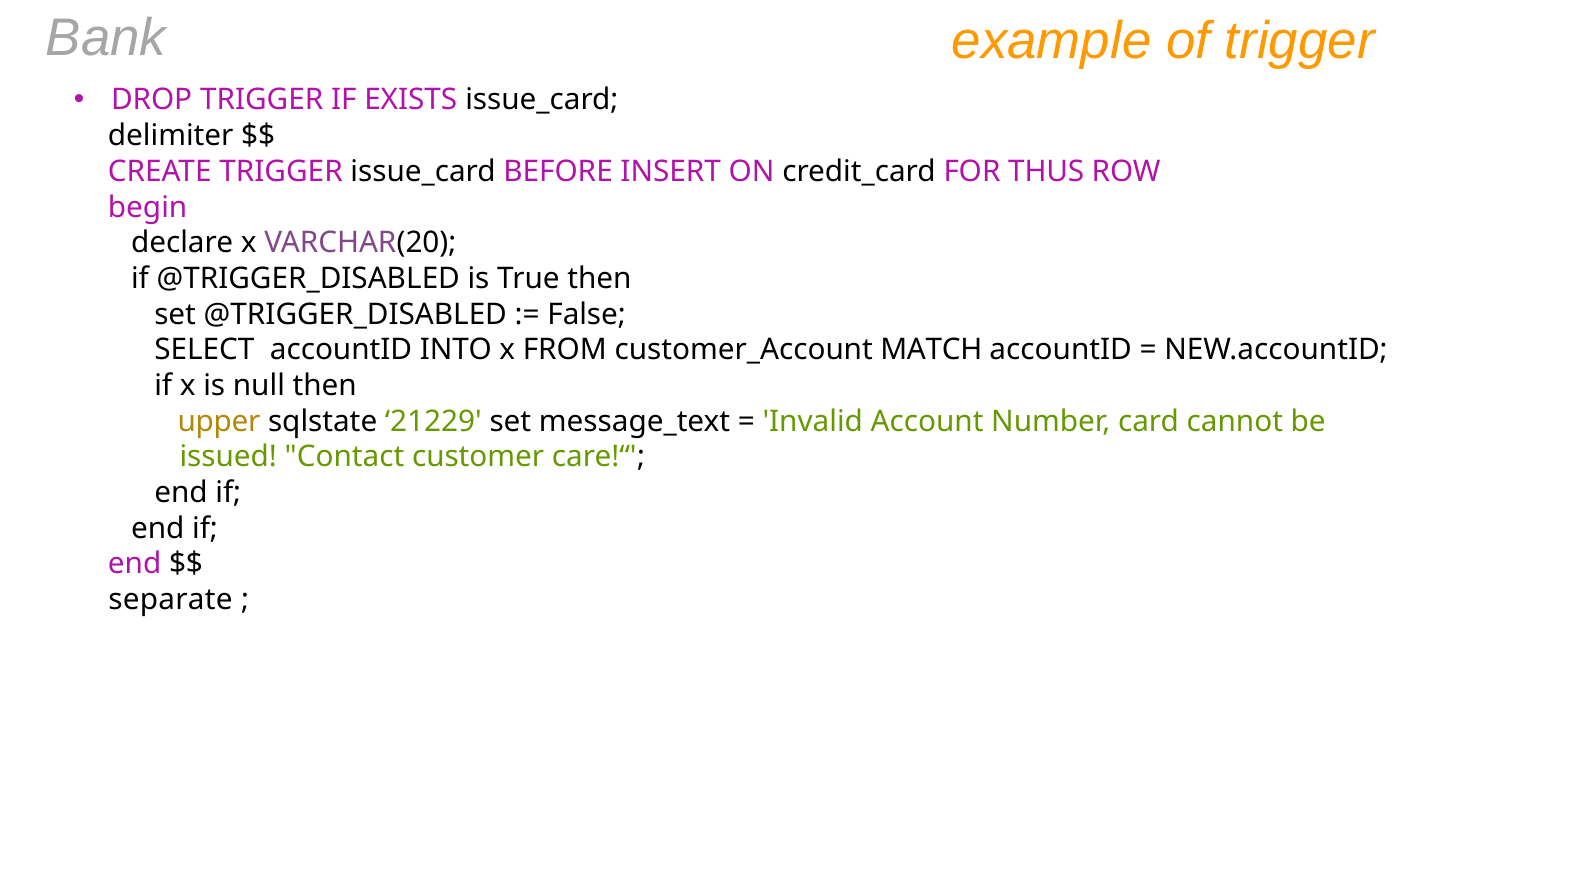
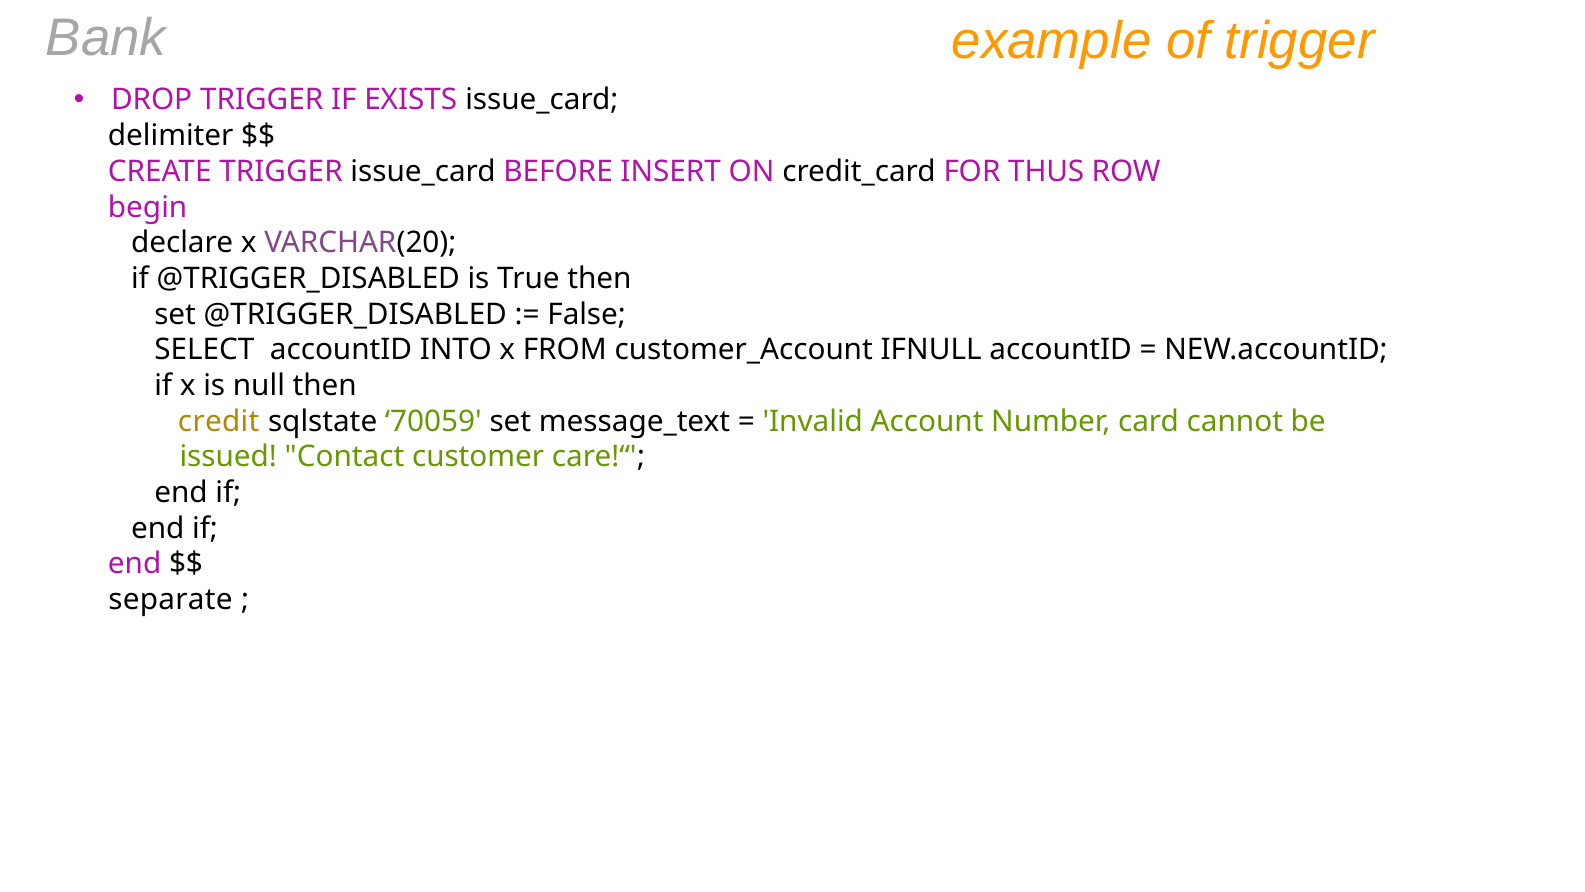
MATCH: MATCH -> IFNULL (931, 350)
upper: upper -> credit (219, 421)
21229: 21229 -> 70059 (433, 421)
